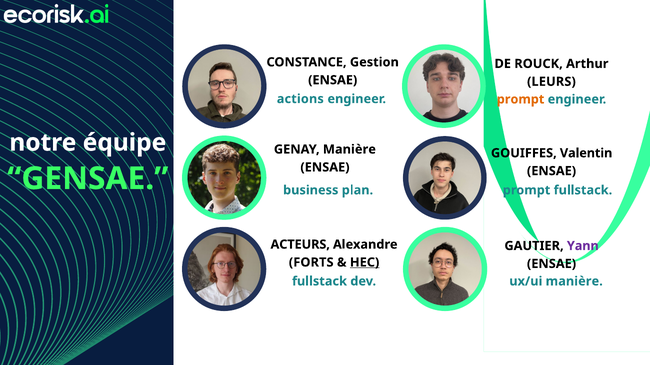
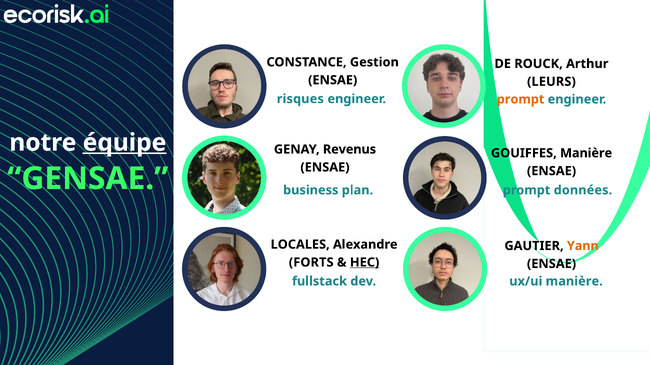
actions: actions -> risques (300, 99)
équipe underline: none -> present (124, 143)
GENAY Manière: Manière -> Revenus (349, 150)
GOUIFFES Valentin: Valentin -> Manière (586, 153)
prompt fullstack: fullstack -> données (583, 190)
ACTEURS: ACTEURS -> LOCALES (300, 245)
Yann colour: purple -> orange (583, 246)
